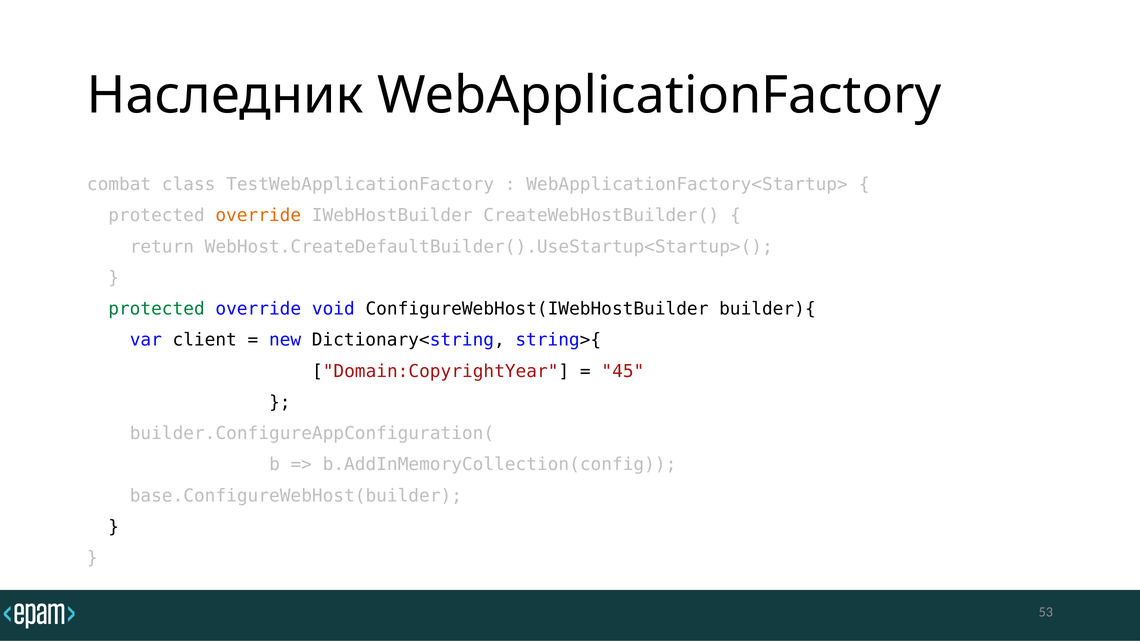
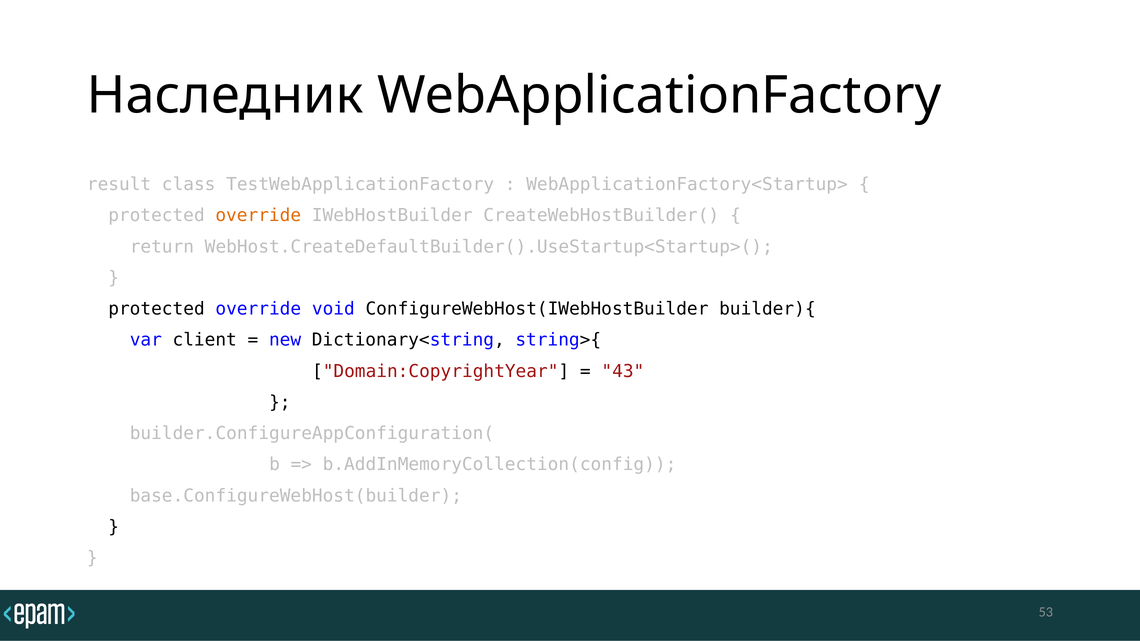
combat: combat -> result (119, 184)
protected colour: green -> black (157, 309)
45: 45 -> 43 (623, 371)
